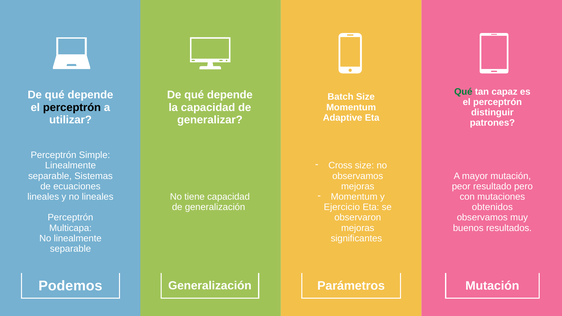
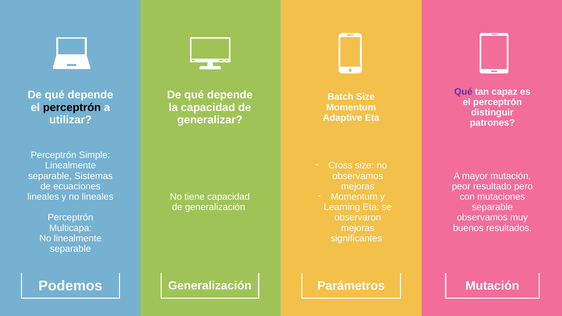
Qué colour: green -> purple (463, 92)
Ejercicio: Ejercicio -> Learning (342, 207)
obtenidos: obtenidos -> separable (492, 207)
